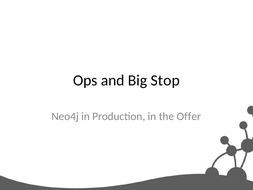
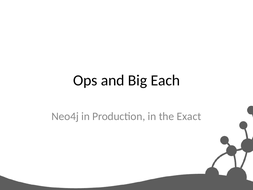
Stop: Stop -> Each (165, 80)
Offer: Offer -> Exact (189, 116)
